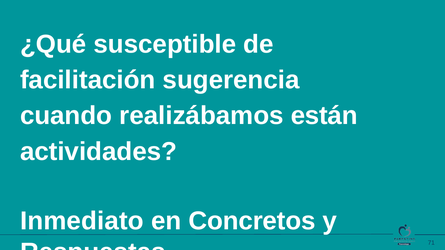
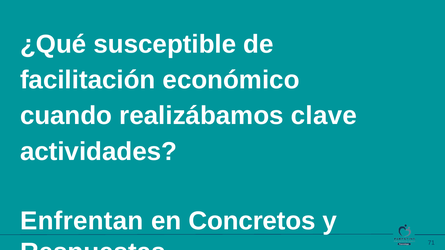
sugerencia: sugerencia -> económico (231, 80)
están: están -> clave (324, 116)
Inmediato: Inmediato -> Enfrentan (82, 221)
